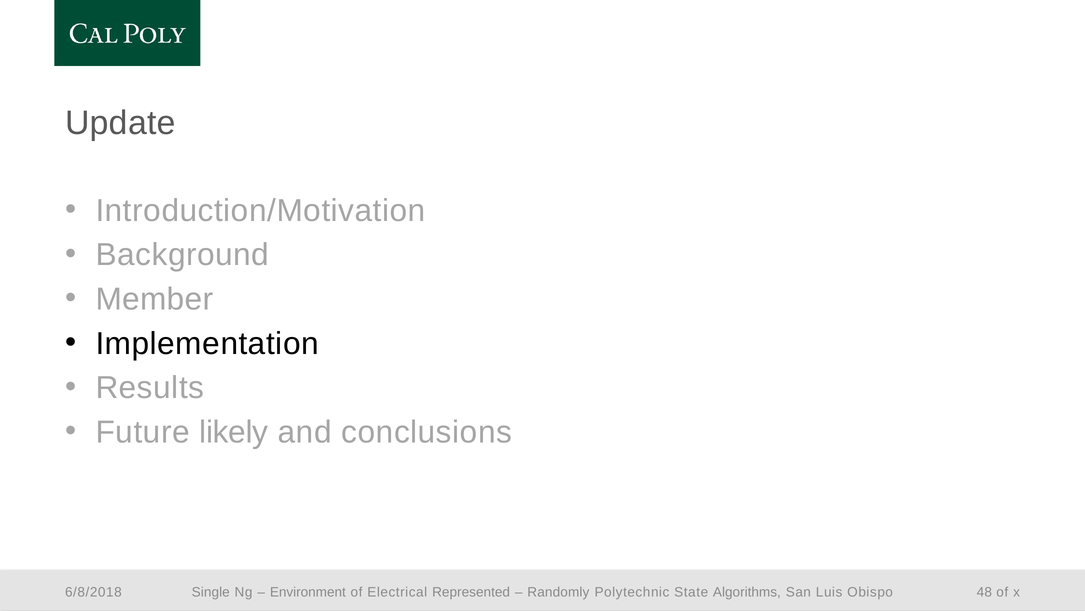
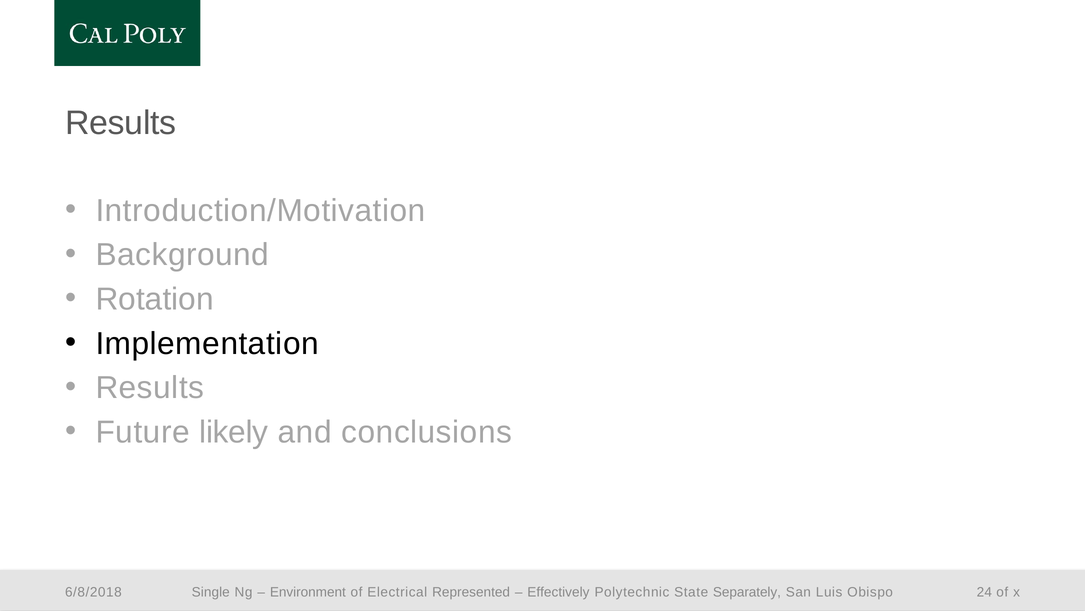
Update: Update -> Results (121, 123)
Member: Member -> Rotation (155, 299)
Randomly: Randomly -> Effectively (558, 591)
Algorithms: Algorithms -> Separately (747, 591)
48: 48 -> 24 (984, 591)
